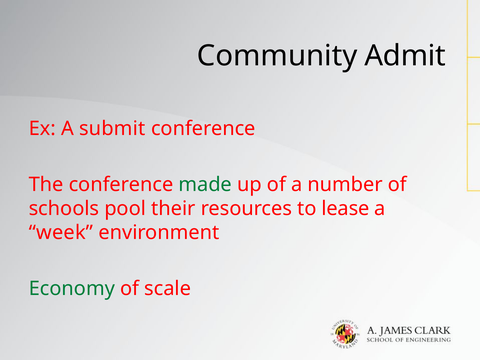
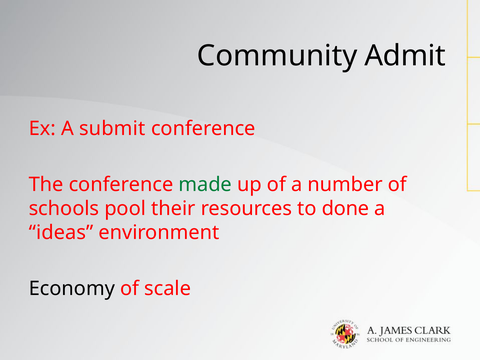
lease: lease -> done (345, 209)
week: week -> ideas (61, 233)
Economy colour: green -> black (72, 289)
